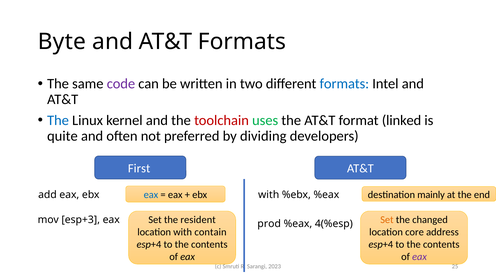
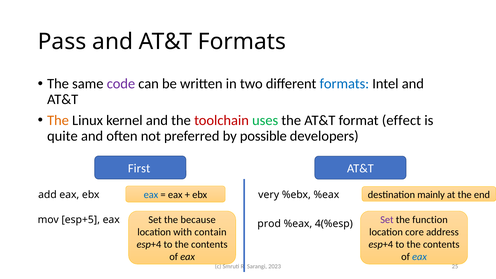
Byte: Byte -> Pass (62, 42)
The colour: blue -> orange (58, 120)
linked: linked -> effect (401, 120)
dividing: dividing -> possible (263, 136)
ebx with: with -> very (269, 195)
Set colour: orange -> purple (387, 220)
changed: changed -> function (430, 220)
esp+3: esp+3 -> esp+5 (81, 220)
resident: resident -> because (198, 220)
eax colour: purple -> blue (419, 257)
